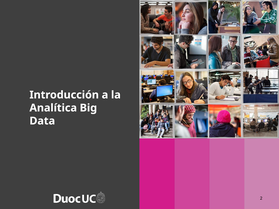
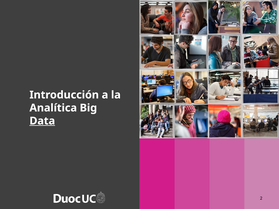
Data underline: none -> present (42, 121)
